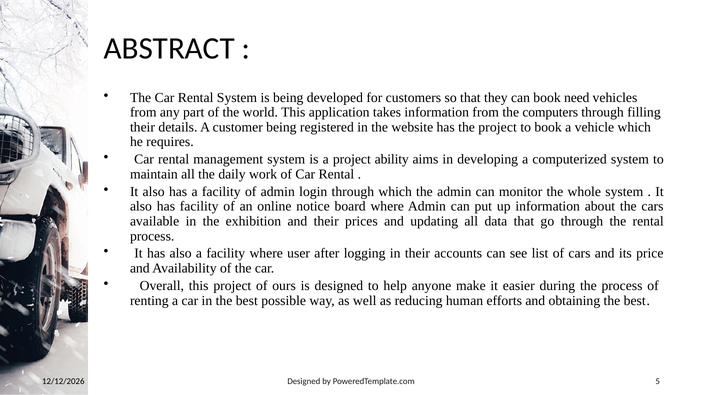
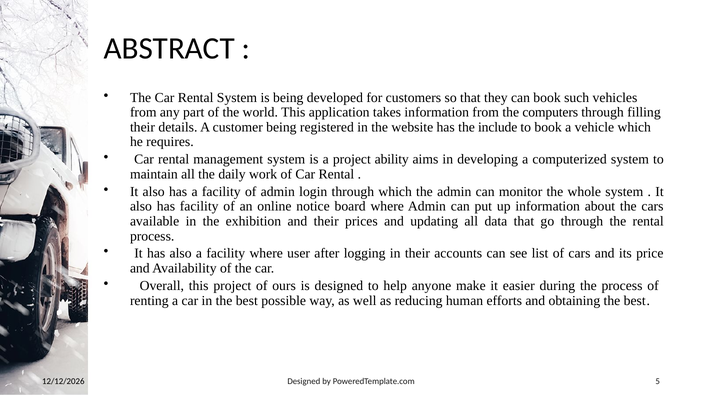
need: need -> such (577, 98)
the project: project -> include (498, 127)
